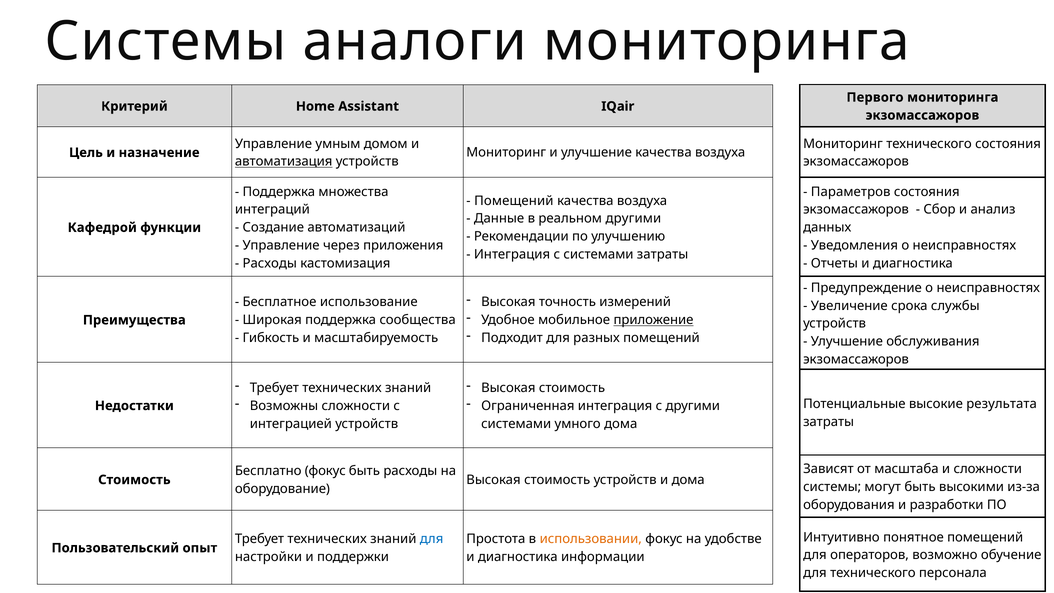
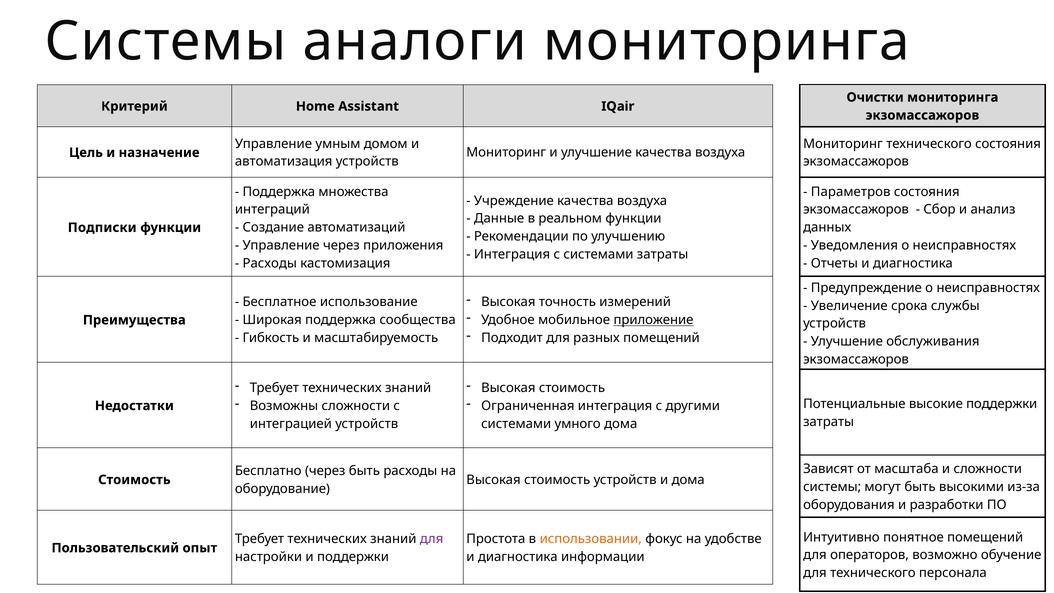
Первого: Первого -> Очистки (875, 97)
автоматизация underline: present -> none (284, 162)
Помещений: Помещений -> Учреждение (514, 201)
реальном другими: другими -> функции (633, 219)
Кафедрой: Кафедрой -> Подписки (102, 228)
высокие результата: результата -> поддержки (1002, 404)
Бесплатно фокус: фокус -> через (325, 471)
для colour: blue -> purple (432, 539)
